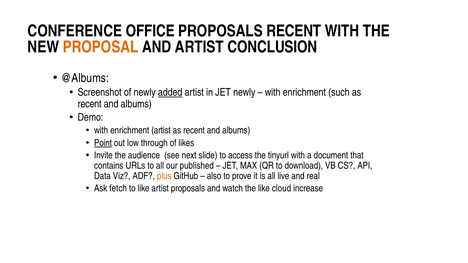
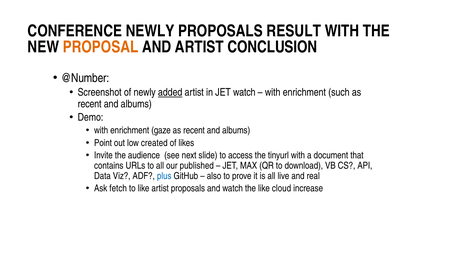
CONFERENCE OFFICE: OFFICE -> NEWLY (150, 31)
PROPOSALS RECENT: RECENT -> RESULT (294, 31)
@Albums: @Albums -> @Number (85, 78)
JET newly: newly -> watch (244, 93)
enrichment artist: artist -> gaze (161, 131)
Point underline: present -> none (103, 143)
through: through -> created (154, 143)
plus colour: orange -> blue (164, 176)
